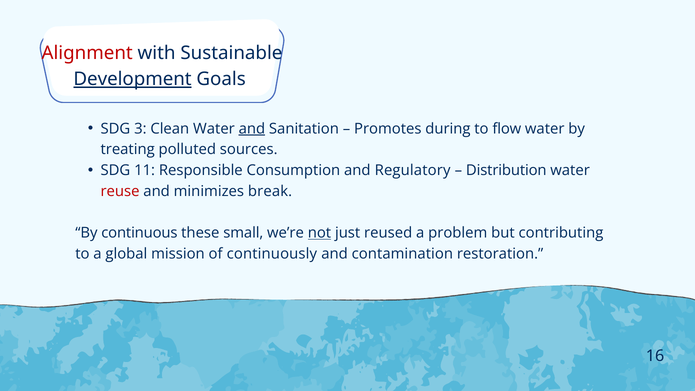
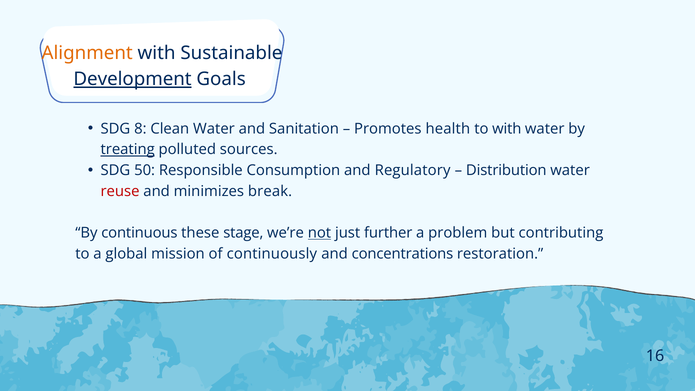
Alignment colour: red -> orange (87, 53)
3: 3 -> 8 (140, 129)
and underline: present -> none (252, 129)
during: during -> health (448, 129)
to flow: flow -> with (507, 129)
treating underline: none -> present (128, 150)
11: 11 -> 50 (145, 170)
small: small -> stage (243, 233)
reused: reused -> further (388, 233)
contamination: contamination -> concentrations (402, 254)
